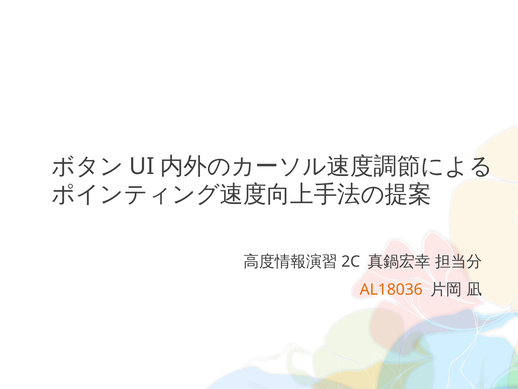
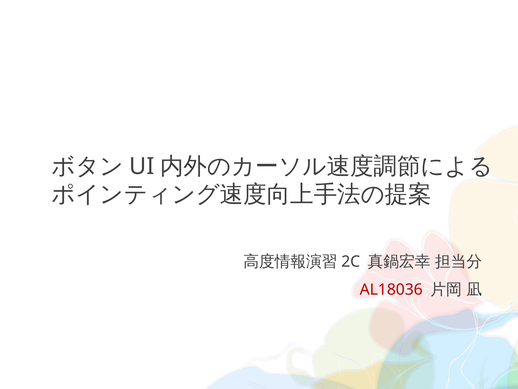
AL18036 colour: orange -> red (391, 289)
